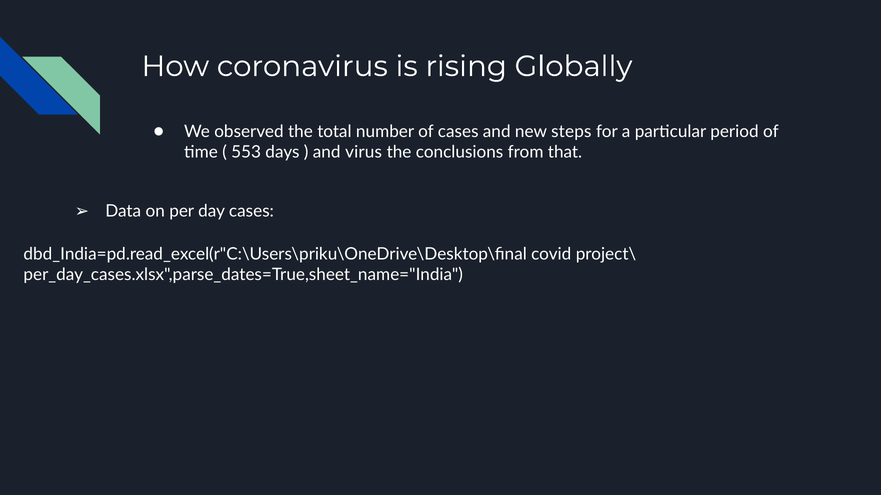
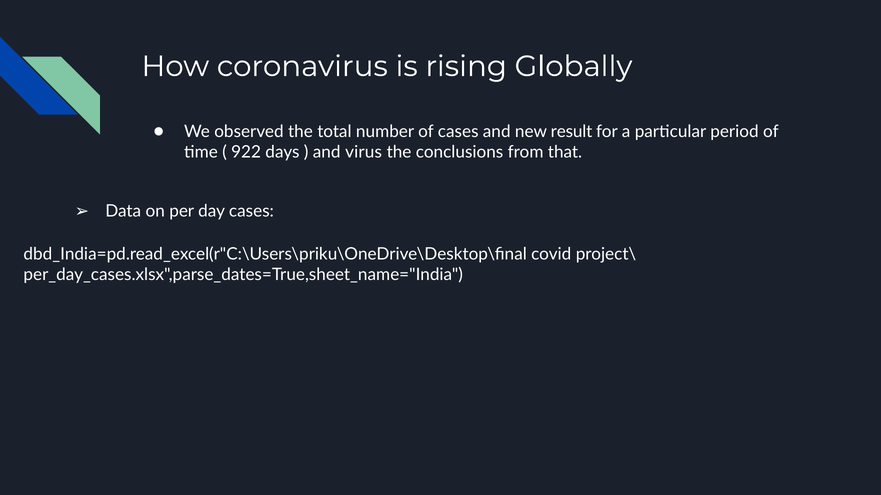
steps: steps -> result (571, 132)
553: 553 -> 922 (246, 152)
